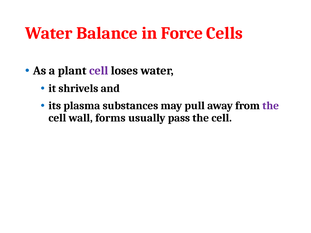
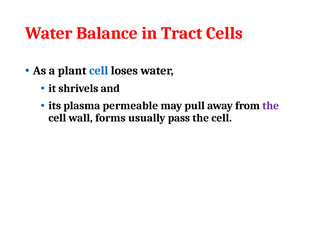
Force: Force -> Tract (182, 33)
cell colour: purple -> blue (99, 71)
substances: substances -> permeable (130, 106)
